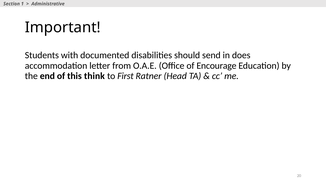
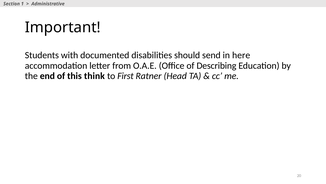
does: does -> here (241, 55)
Encourage: Encourage -> Describing (216, 65)
